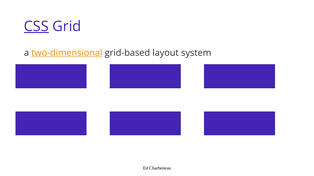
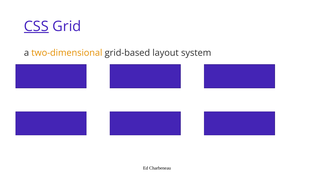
two-dimensional underline: present -> none (67, 53)
